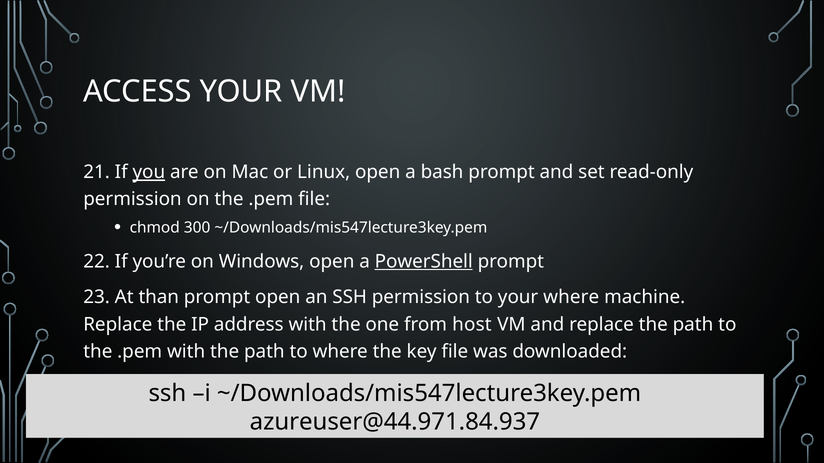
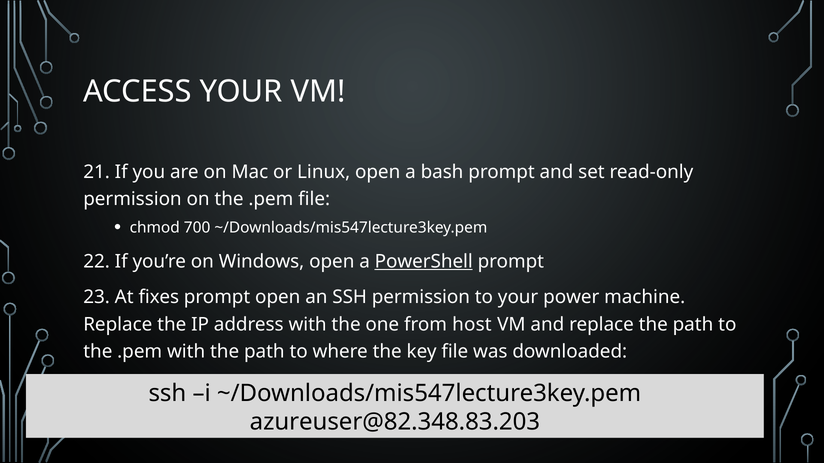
you underline: present -> none (149, 172)
300: 300 -> 700 (197, 228)
than: than -> fixes (159, 298)
your where: where -> power (571, 298)
azureuser@44.971.84.937: azureuser@44.971.84.937 -> azureuser@82.348.83.203 (395, 422)
